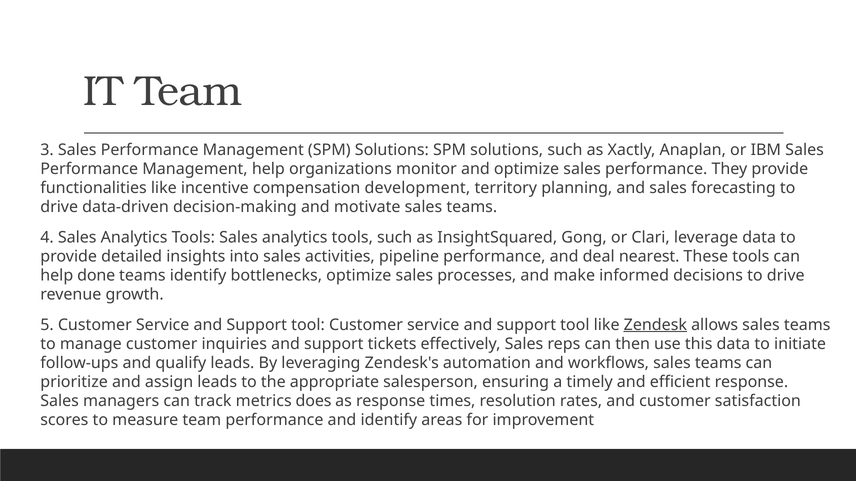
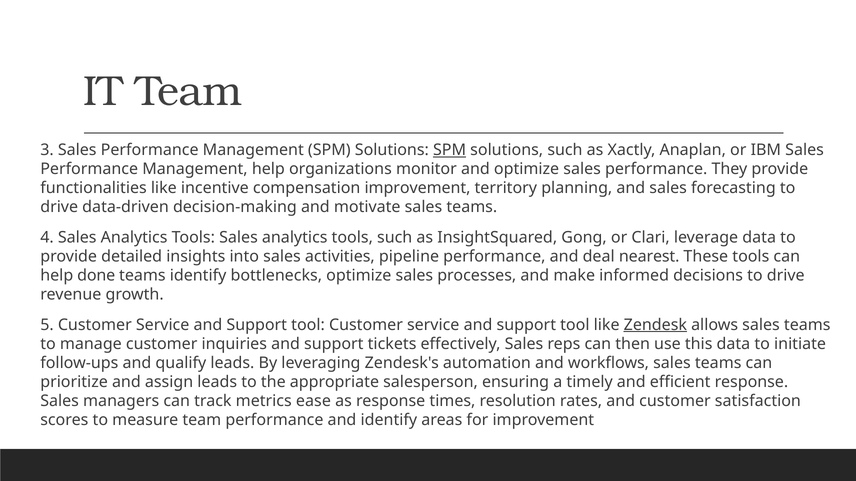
SPM underline: none -> present (450, 150)
compensation development: development -> improvement (417, 188)
does: does -> ease (313, 401)
